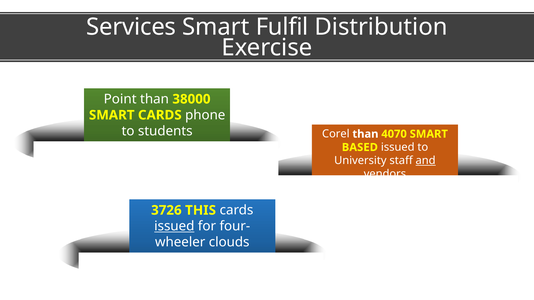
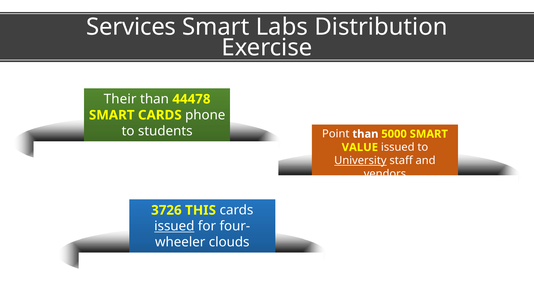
Fulfil: Fulfil -> Labs (282, 27)
Point: Point -> Their (120, 99)
38000: 38000 -> 44478 (191, 99)
Corel: Corel -> Point (336, 134)
4070: 4070 -> 5000 (394, 134)
BASED: BASED -> VALUE (360, 147)
University underline: none -> present (360, 161)
and underline: present -> none (426, 161)
